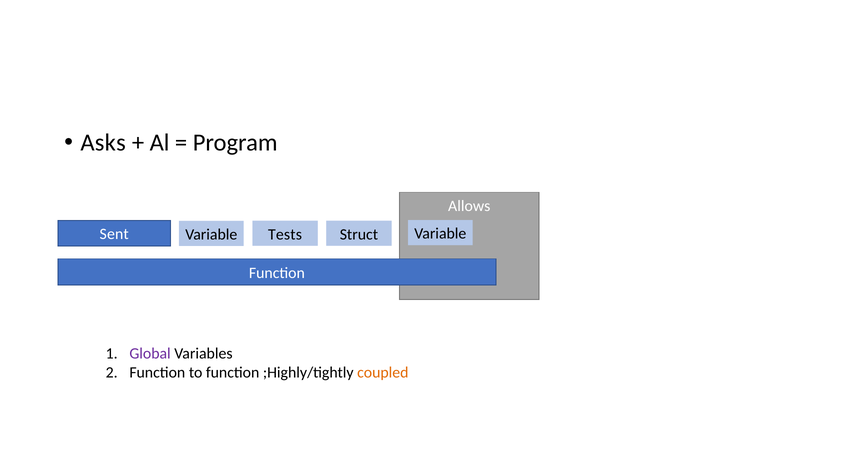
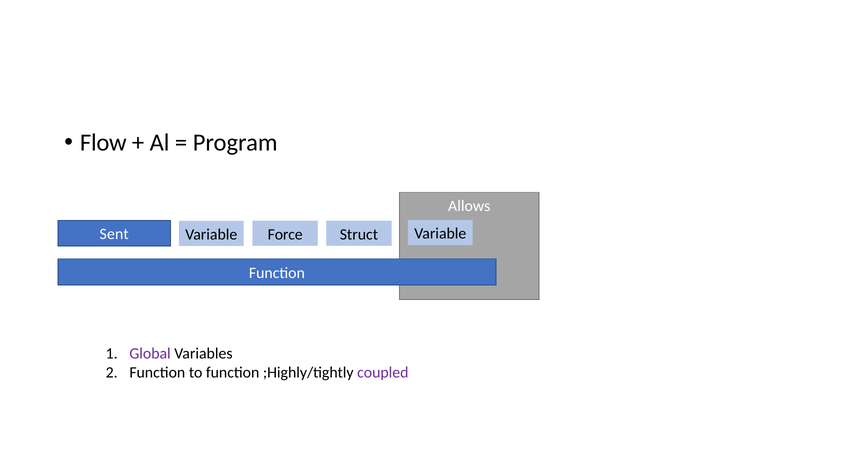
Asks: Asks -> Flow (103, 143)
Tests: Tests -> Force (285, 234)
coupled colour: orange -> purple (383, 373)
